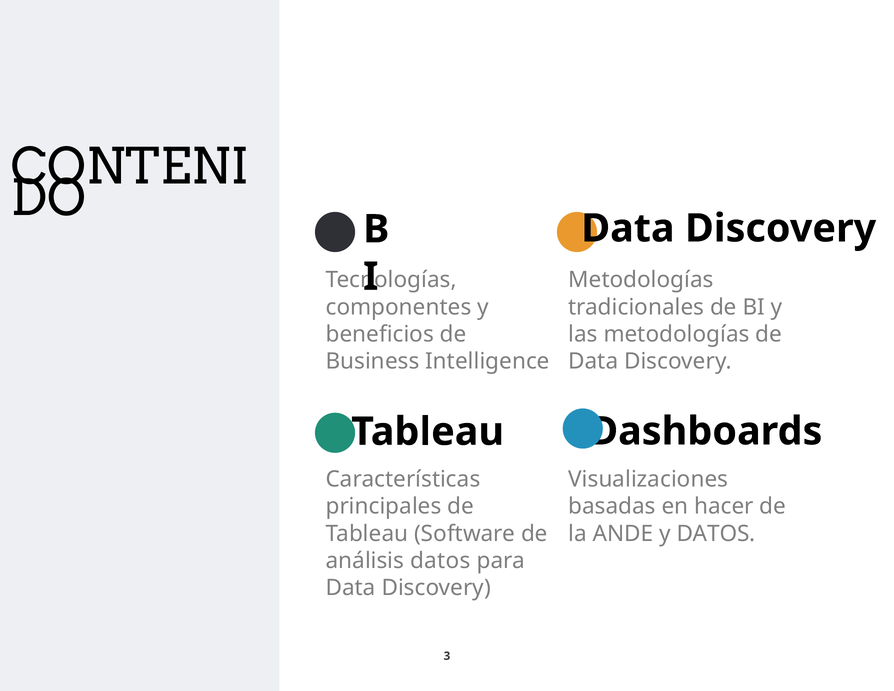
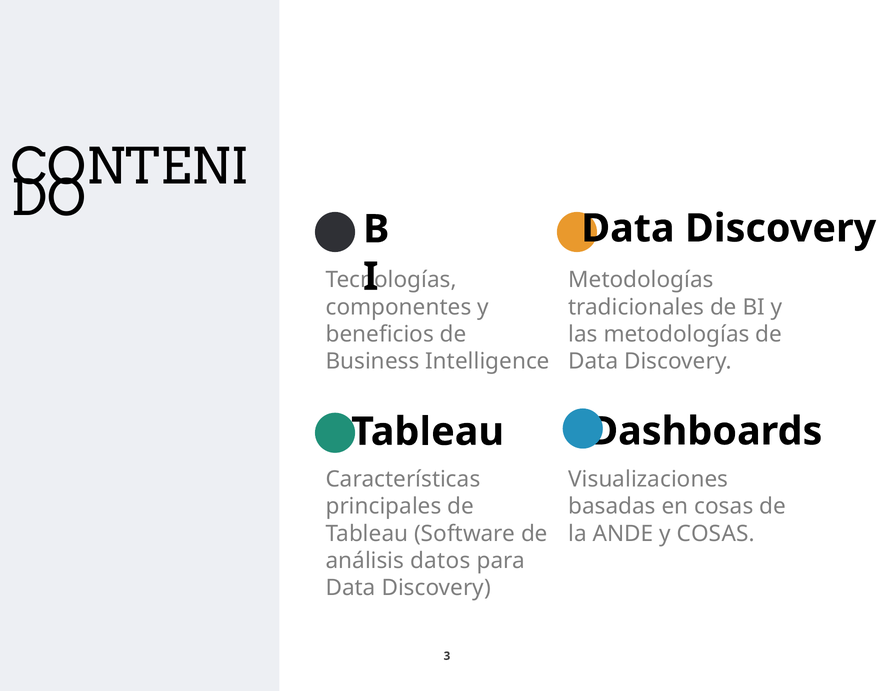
en hacer: hacer -> cosas (724, 506)
y DATOS: DATOS -> COSAS (716, 533)
